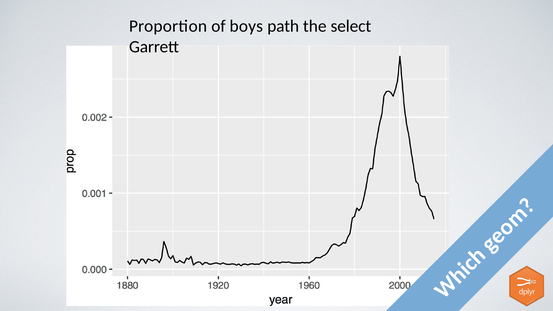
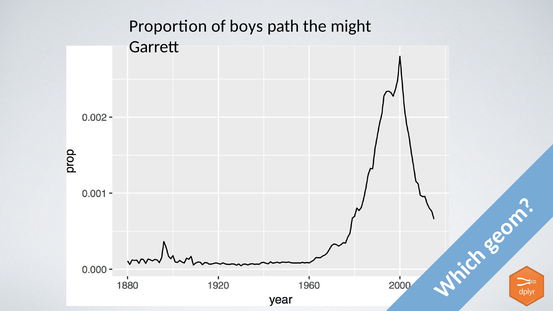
select: select -> might (351, 26)
